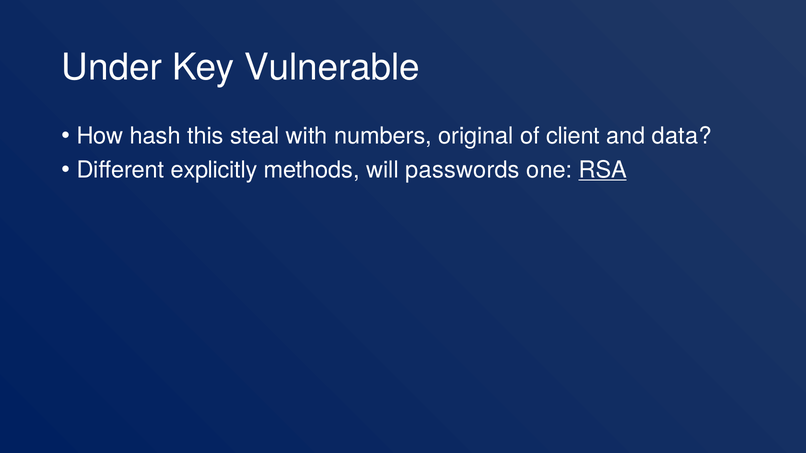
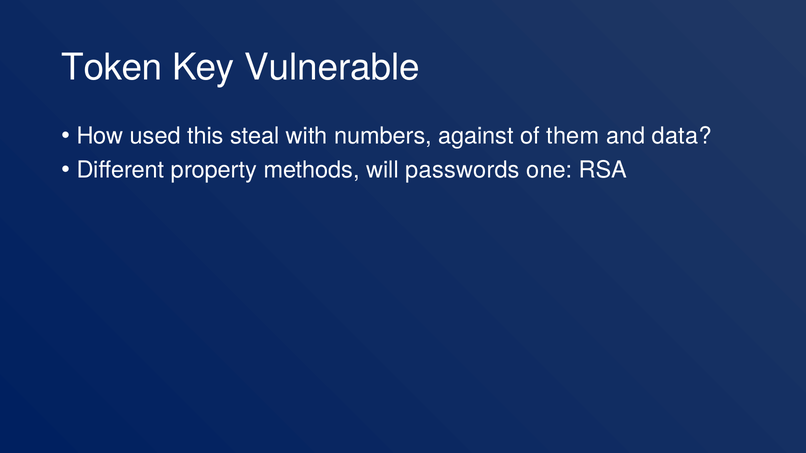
Under: Under -> Token (112, 68)
hash: hash -> used (155, 136)
original: original -> against (476, 136)
client: client -> them (573, 136)
explicitly: explicitly -> property (214, 170)
RSA underline: present -> none (603, 170)
